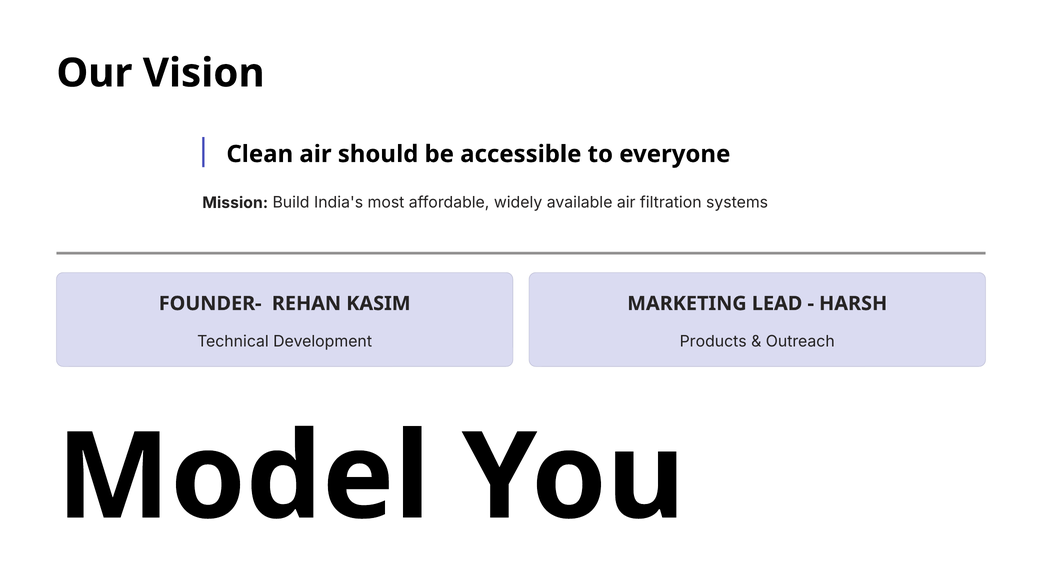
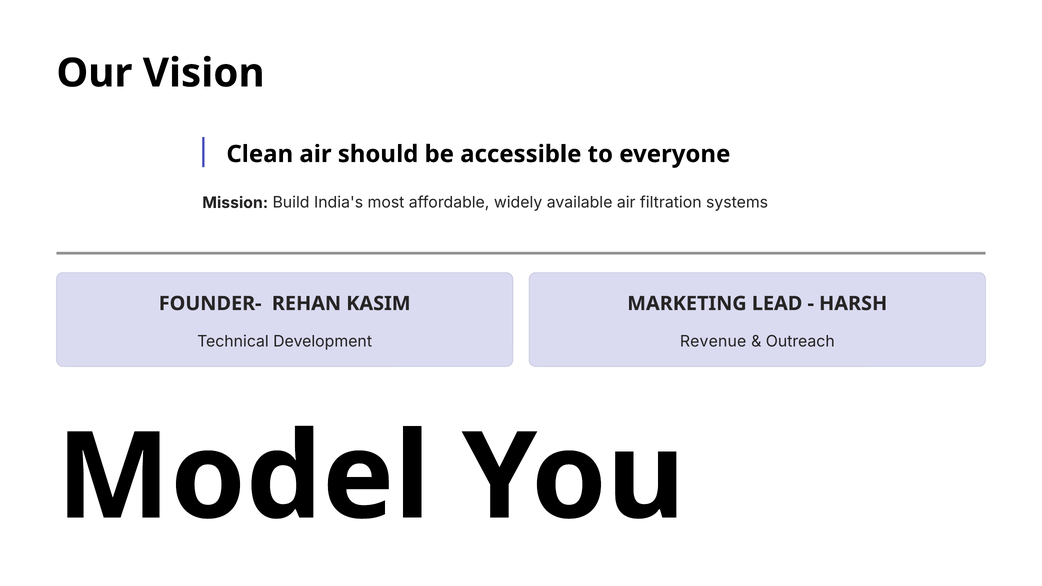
Products: Products -> Revenue (713, 342)
